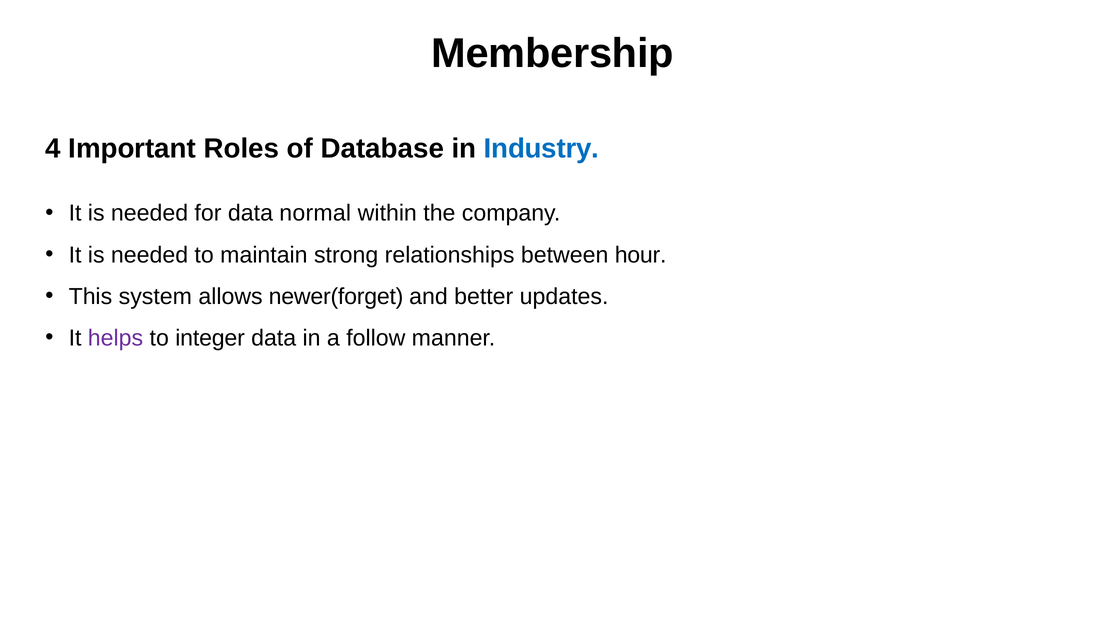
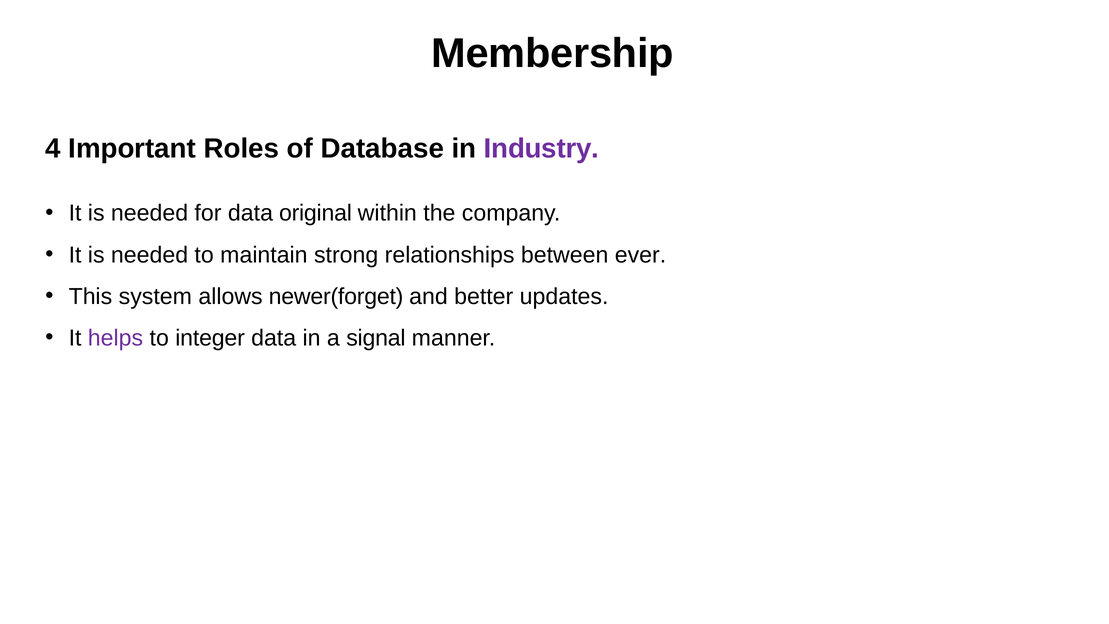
Industry colour: blue -> purple (542, 148)
normal: normal -> original (315, 213)
hour: hour -> ever (641, 255)
follow: follow -> signal (376, 338)
